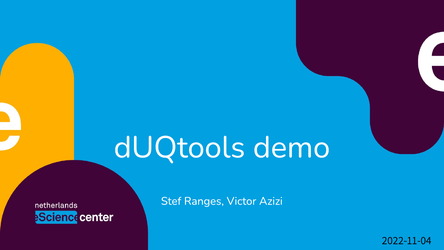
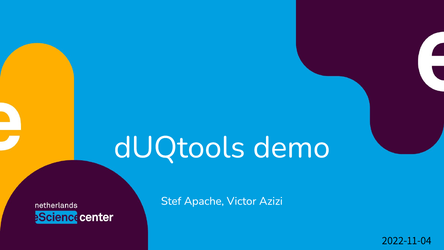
Ranges: Ranges -> Apache (204, 201)
